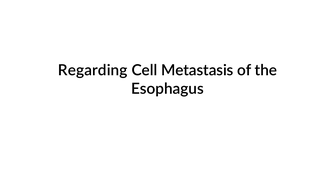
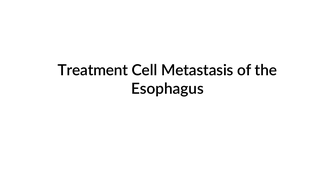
Regarding: Regarding -> Treatment (93, 71)
